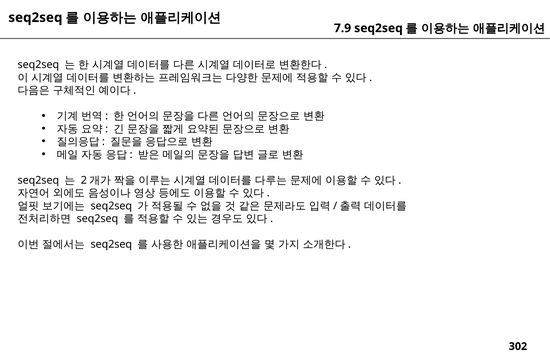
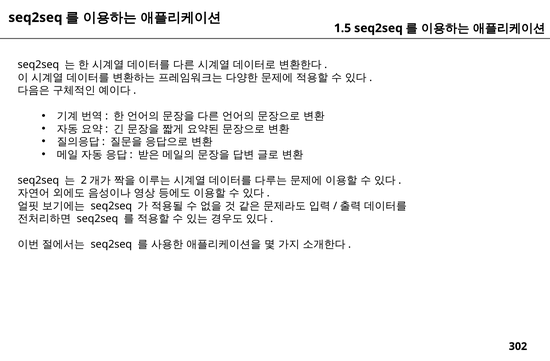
7.9: 7.9 -> 1.5 (343, 28)
